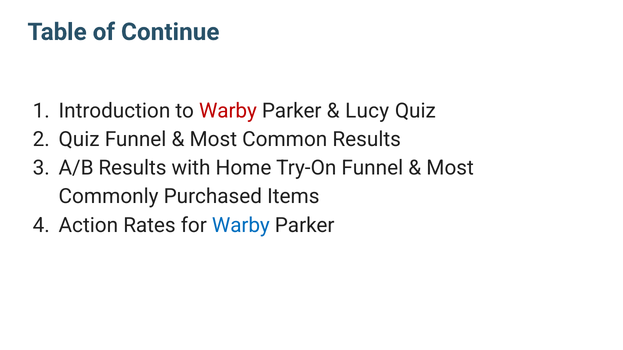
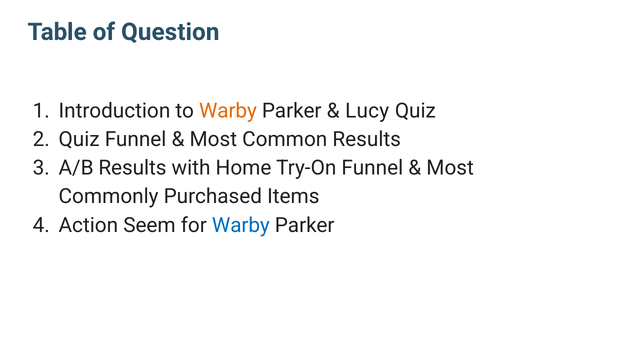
Continue: Continue -> Question (170, 32)
Warby colour: red -> orange (228, 111)
Rates: Rates -> Seem (149, 225)
